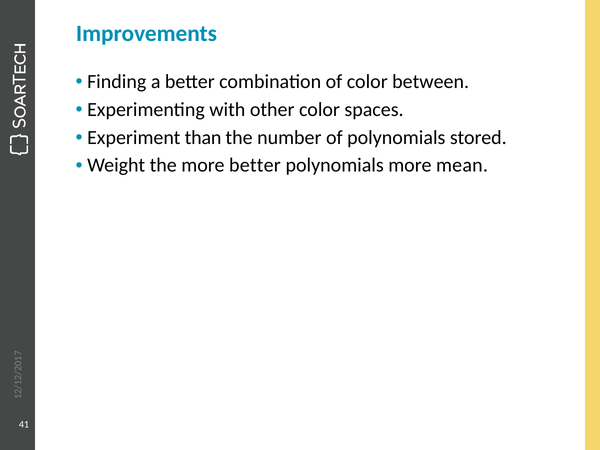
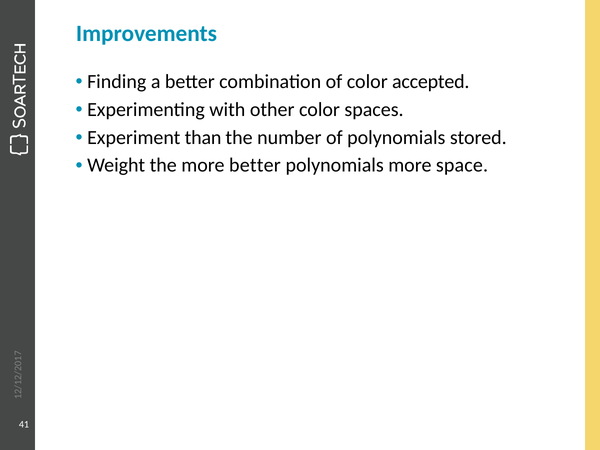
between: between -> accepted (431, 81)
mean: mean -> space (462, 165)
